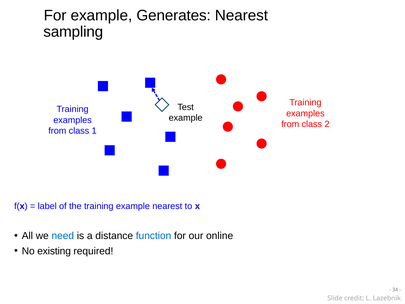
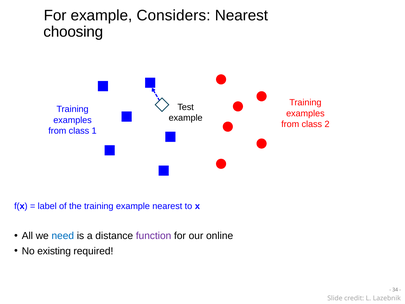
Generates: Generates -> Considers (173, 15)
sampling: sampling -> choosing (73, 32)
function colour: blue -> purple (154, 236)
